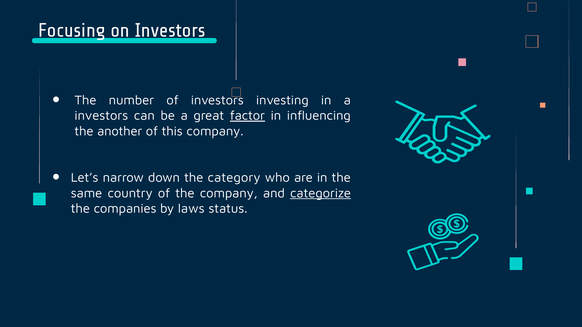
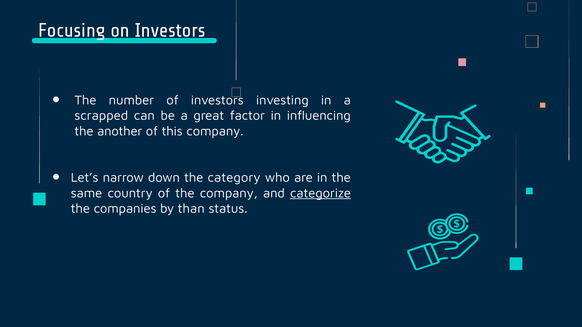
investors: investors -> scrapped (101, 116)
factor underline: present -> none (247, 116)
laws: laws -> than (191, 209)
